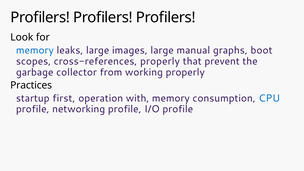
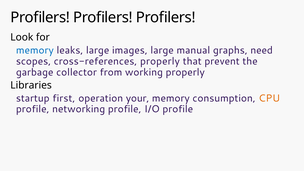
boot: boot -> need (262, 50)
Practices: Practices -> Libraries (31, 85)
with: with -> your (138, 98)
CPU colour: blue -> orange (269, 98)
